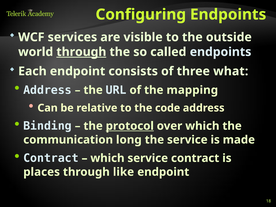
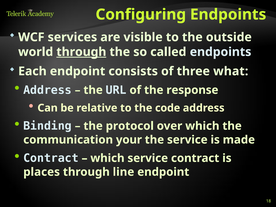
mapping: mapping -> response (192, 90)
protocol underline: present -> none (130, 126)
long: long -> your (129, 140)
like: like -> line (123, 172)
